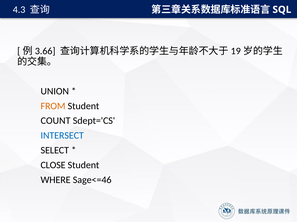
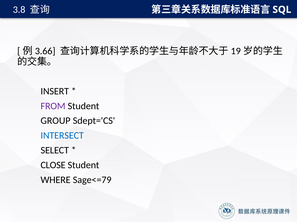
4.3: 4.3 -> 3.8 (19, 10)
UNION: UNION -> INSERT (55, 92)
FROM colour: orange -> purple (53, 106)
COUNT: COUNT -> GROUP (56, 121)
Sage<=46: Sage<=46 -> Sage<=79 (92, 180)
